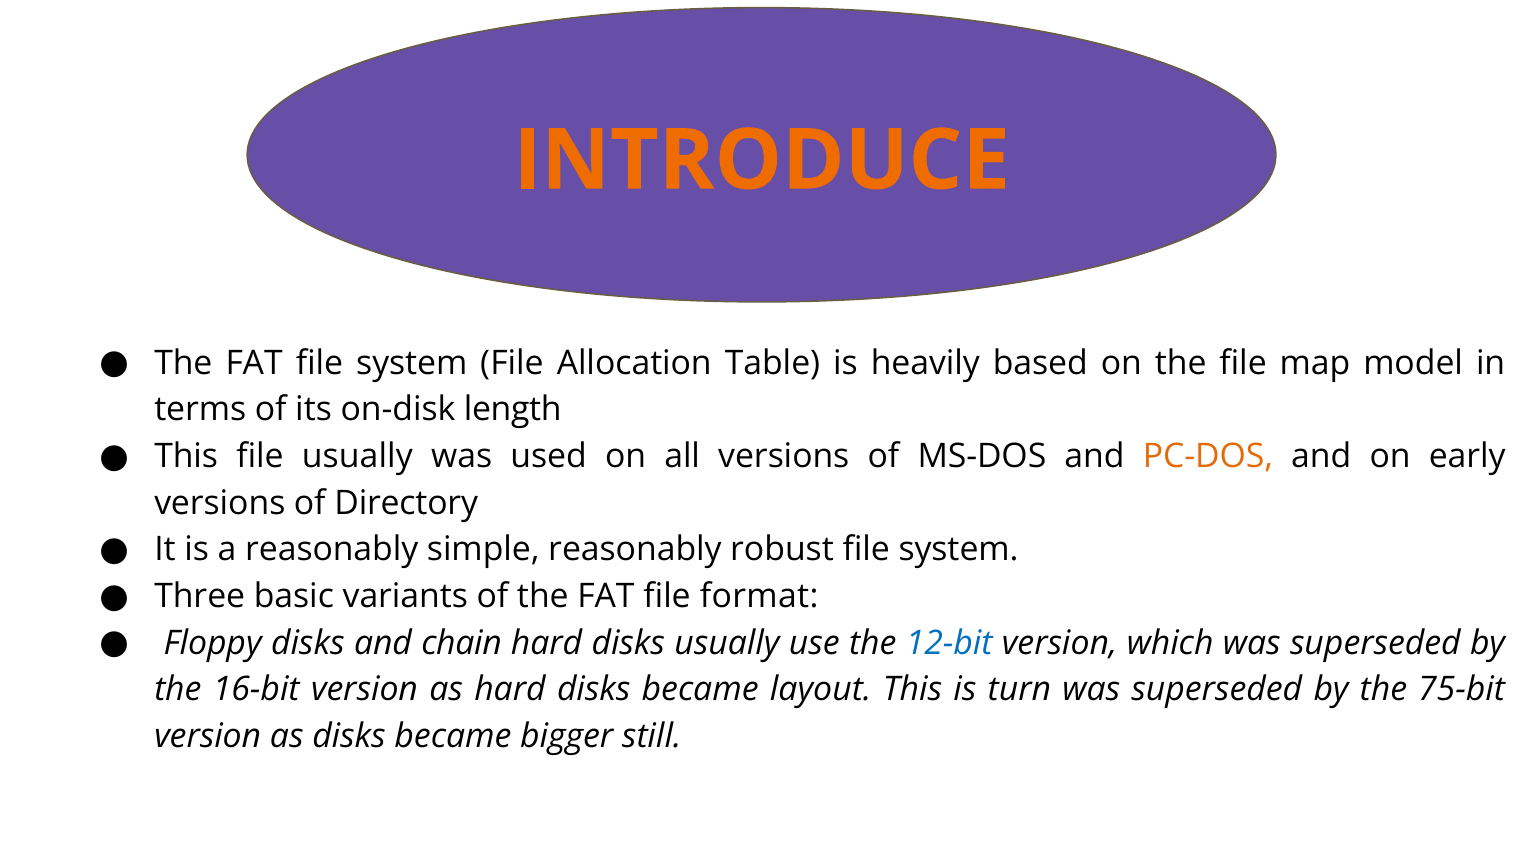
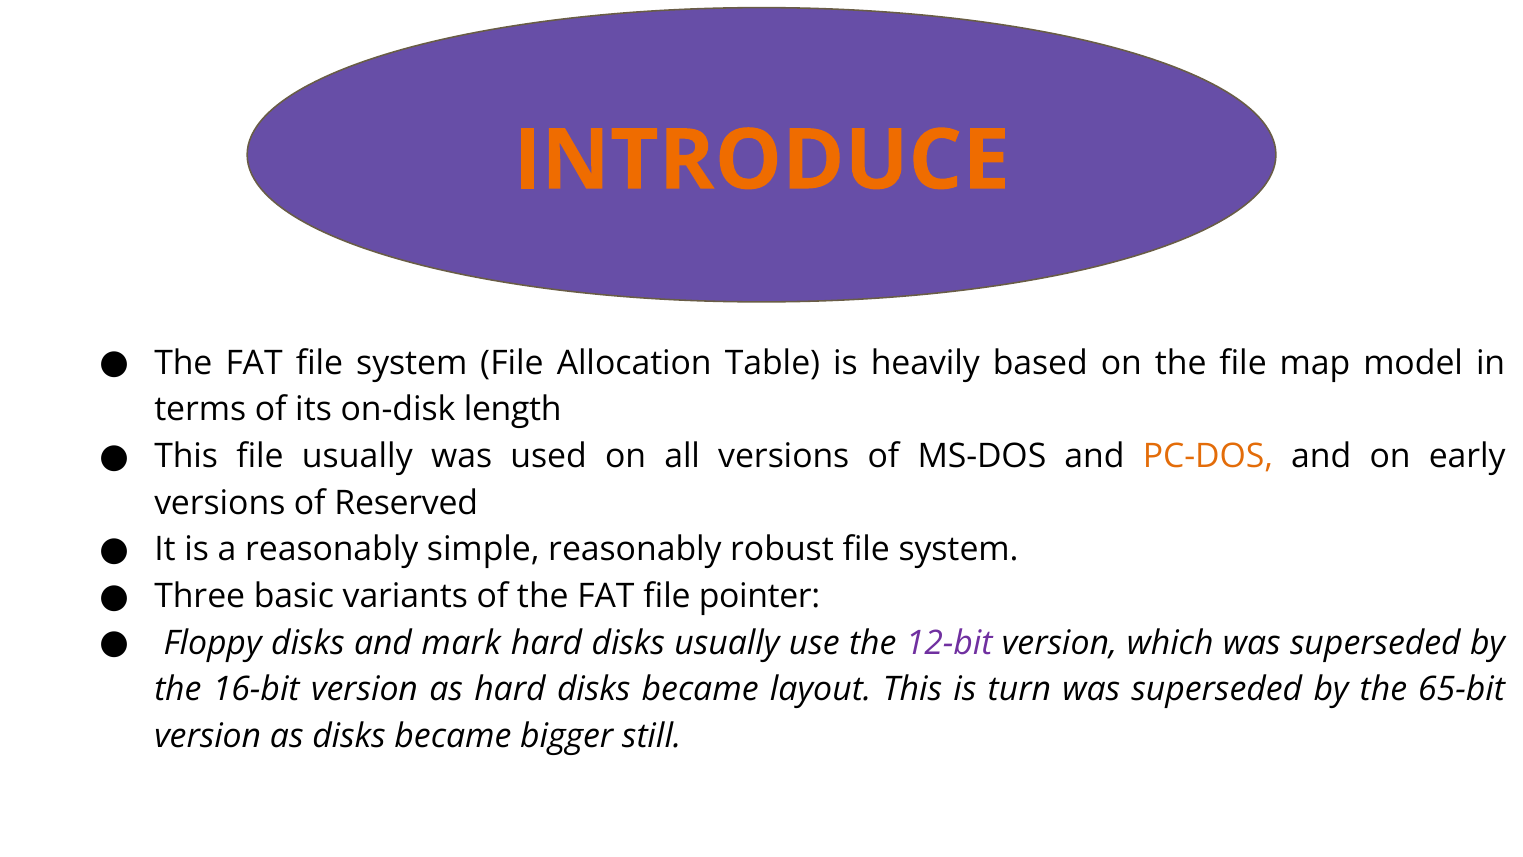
Directory: Directory -> Reserved (406, 503)
format: format -> pointer (760, 596)
chain: chain -> mark (461, 643)
12-bit colour: blue -> purple (949, 643)
75-bit: 75-bit -> 65-bit (1462, 690)
